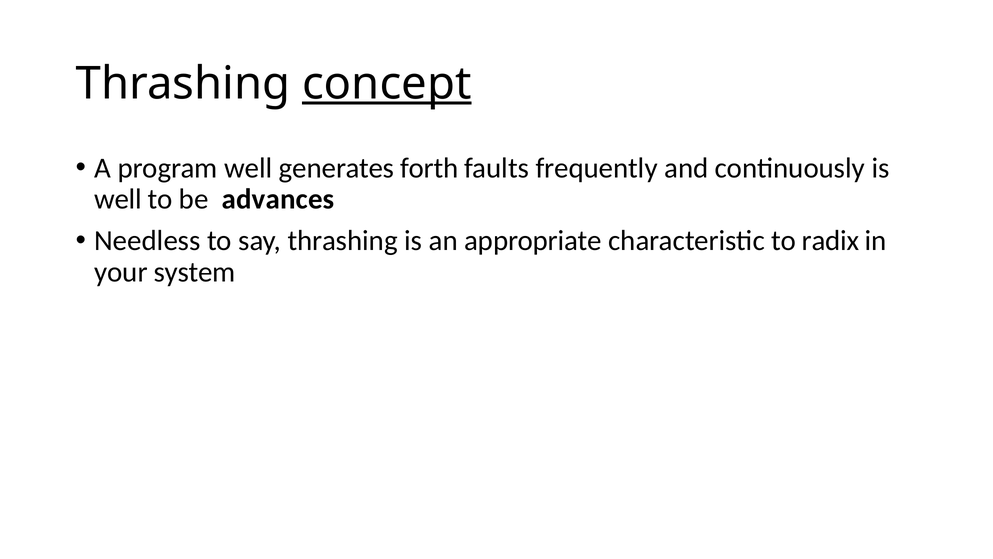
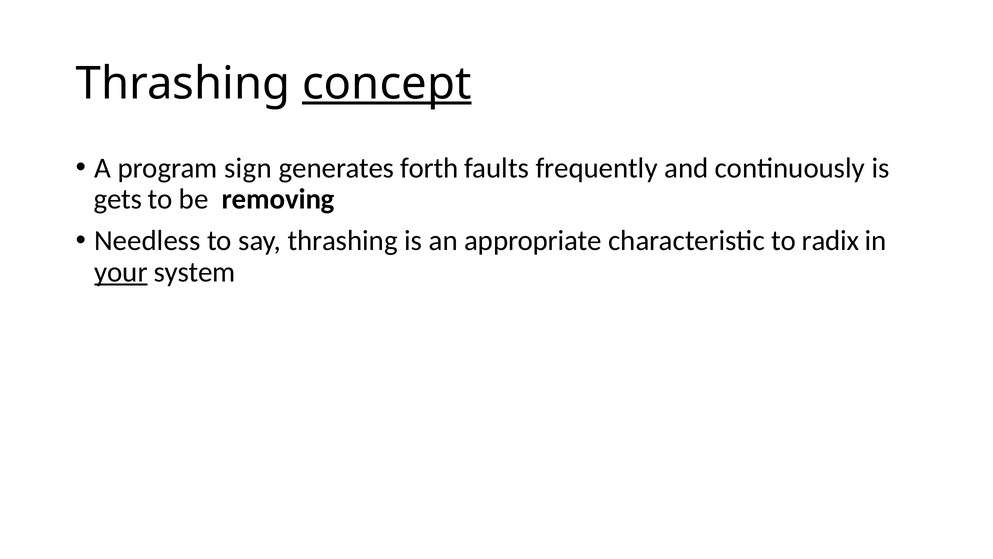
program well: well -> sign (248, 168)
well: well -> gets (118, 199)
advances: advances -> removing (278, 199)
your underline: none -> present (121, 272)
